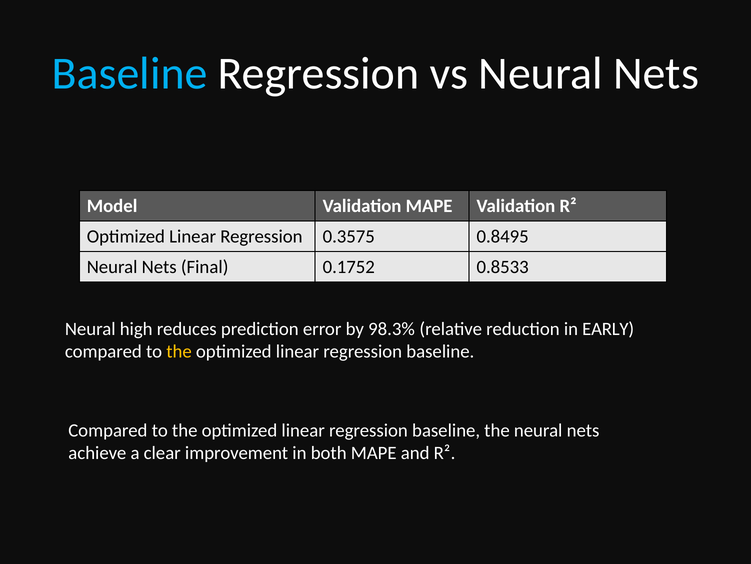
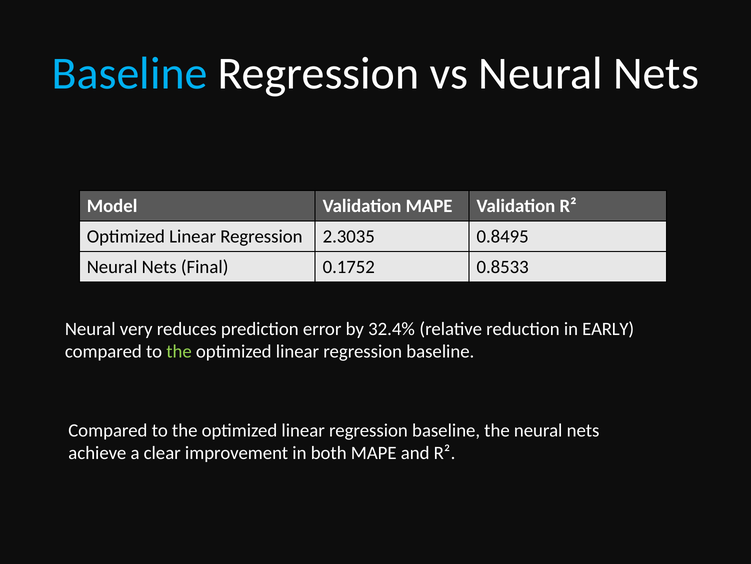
0.3575: 0.3575 -> 2.3035 (349, 236)
high: high -> very (136, 329)
98.3%: 98.3% -> 32.4% (391, 329)
the colour: yellow -> light green (179, 351)
